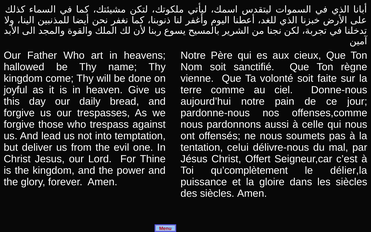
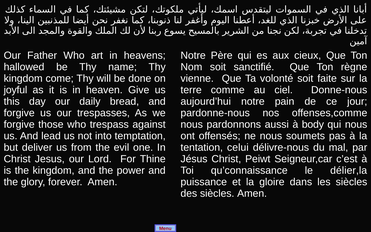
celle: celle -> body (313, 124)
Offert: Offert -> Peiwt (258, 159)
qu’complètement: qu’complètement -> qu’connaissance (249, 170)
